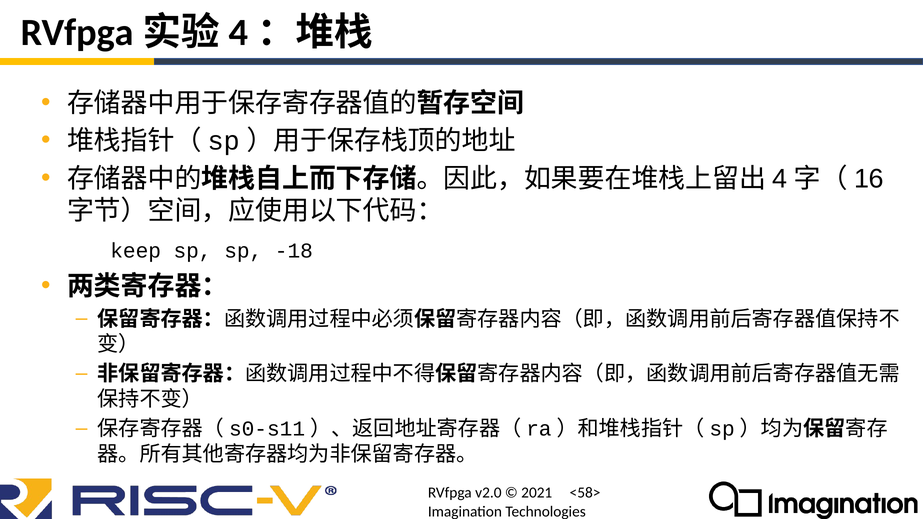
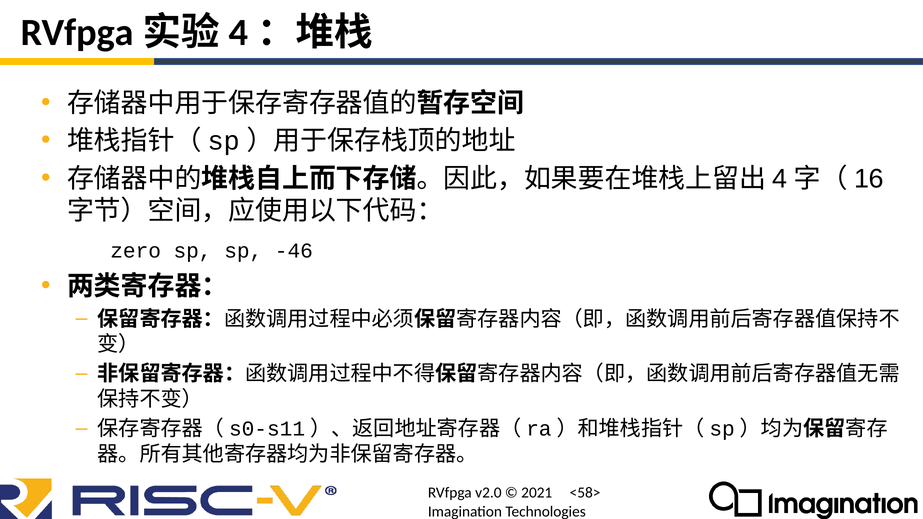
keep: keep -> zero (136, 251)
-18: -18 -> -46 (294, 251)
